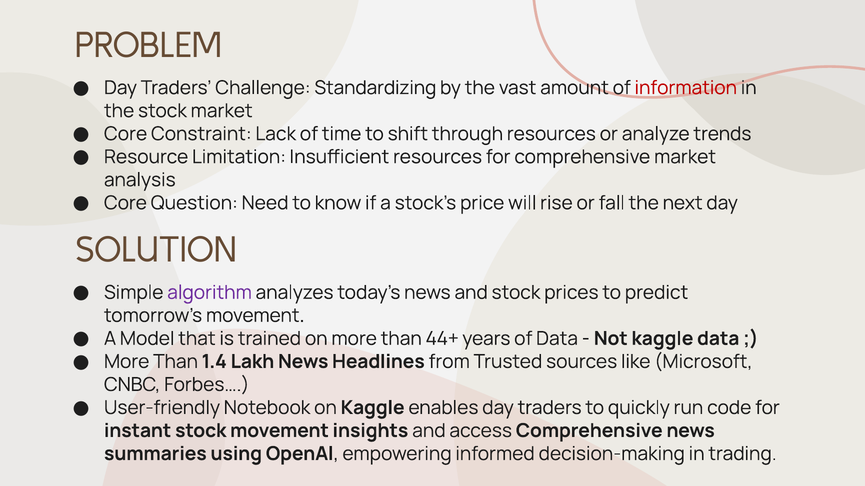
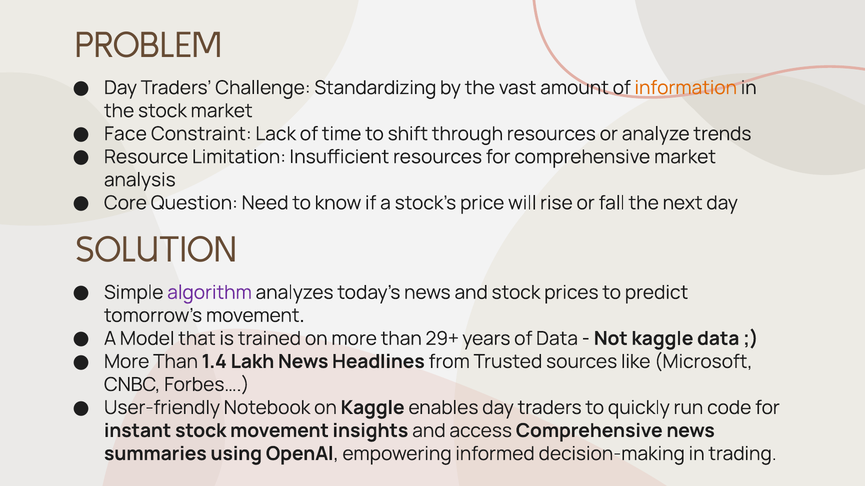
information colour: red -> orange (686, 88)
Core: Core -> Face (125, 134)
44+: 44+ -> 29+ (442, 339)
